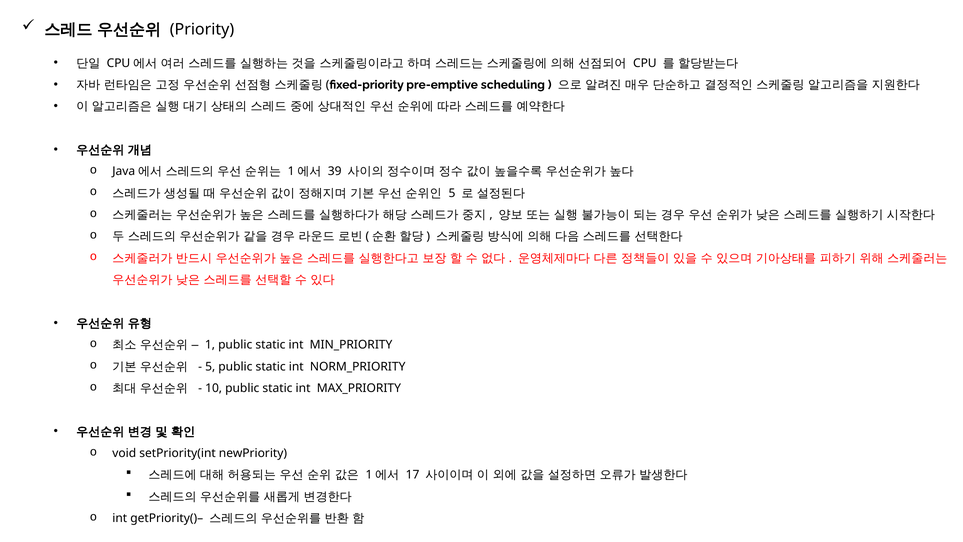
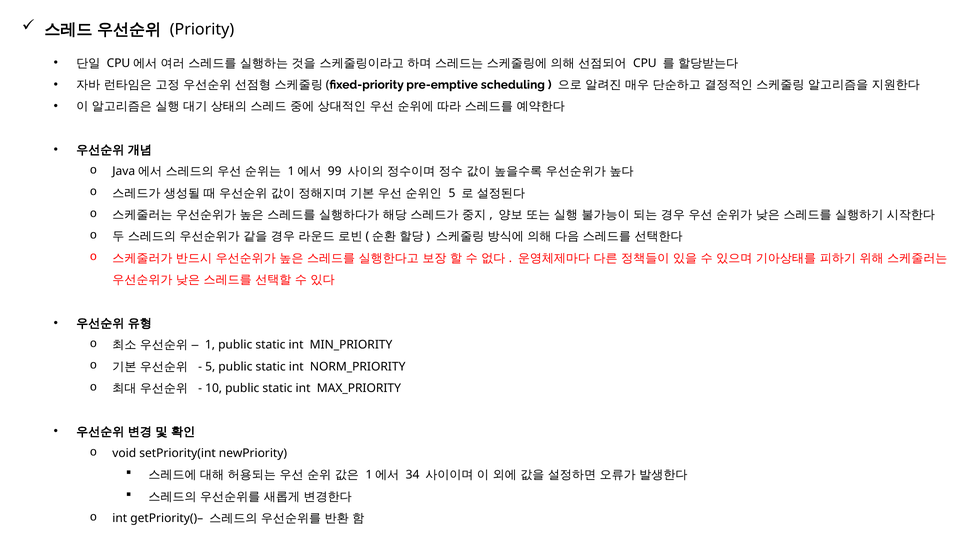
39: 39 -> 99 (335, 171)
17: 17 -> 34 (413, 475)
